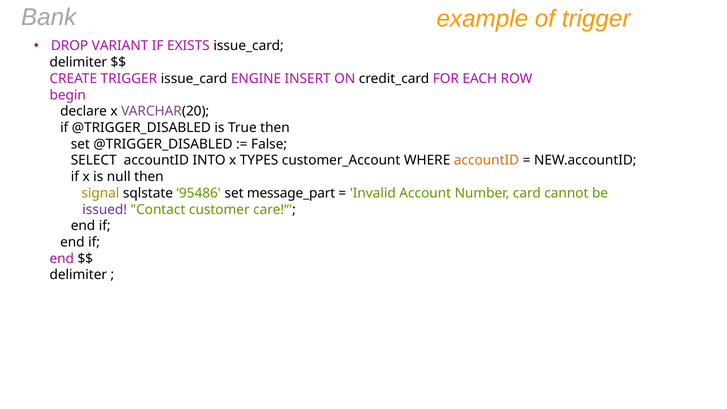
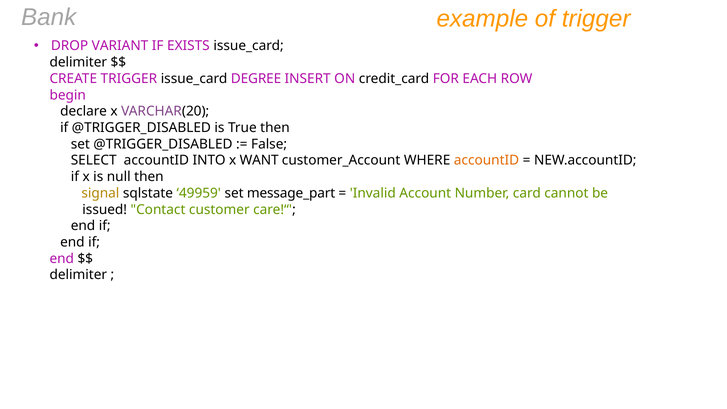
ENGINE: ENGINE -> DEGREE (256, 79)
TYPES: TYPES -> WANT (259, 160)
95486: 95486 -> 49959 (199, 193)
issued colour: purple -> black (105, 209)
